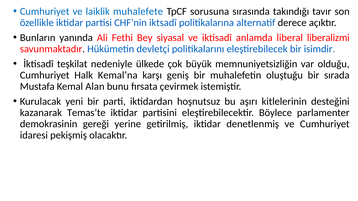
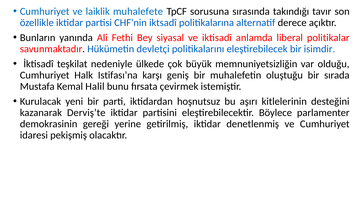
liberalizmi: liberalizmi -> politikalar (328, 38)
Kemal’na: Kemal’na -> Istifası’na (118, 75)
Alan: Alan -> Halil (95, 87)
Temas’te: Temas’te -> Derviş’te (86, 113)
